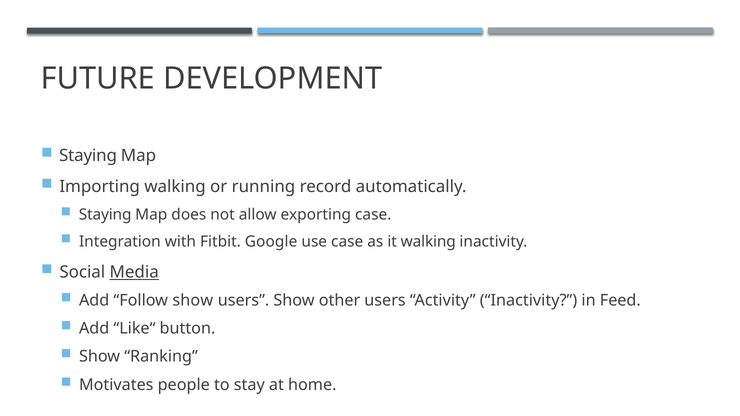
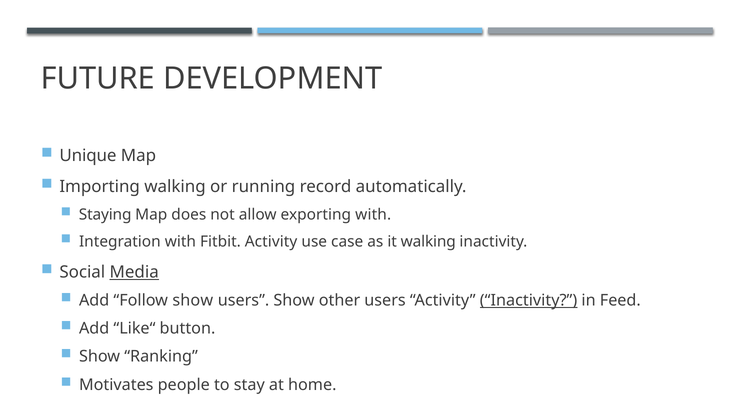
Staying: Staying -> Unique (88, 156)
exporting case: case -> with (373, 215)
Fitbit Google: Google -> Activity (271, 242)
Inactivity underline: none -> present (529, 301)
